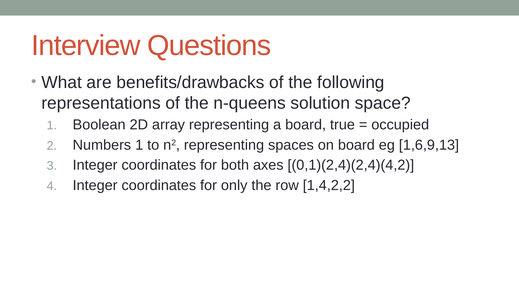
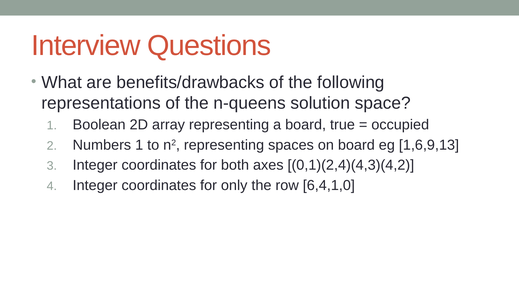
0,1)(2,4)(2,4)(4,2: 0,1)(2,4)(2,4)(4,2 -> 0,1)(2,4)(4,3)(4,2 (351, 165)
1,4,2,2: 1,4,2,2 -> 6,4,1,0 (329, 185)
